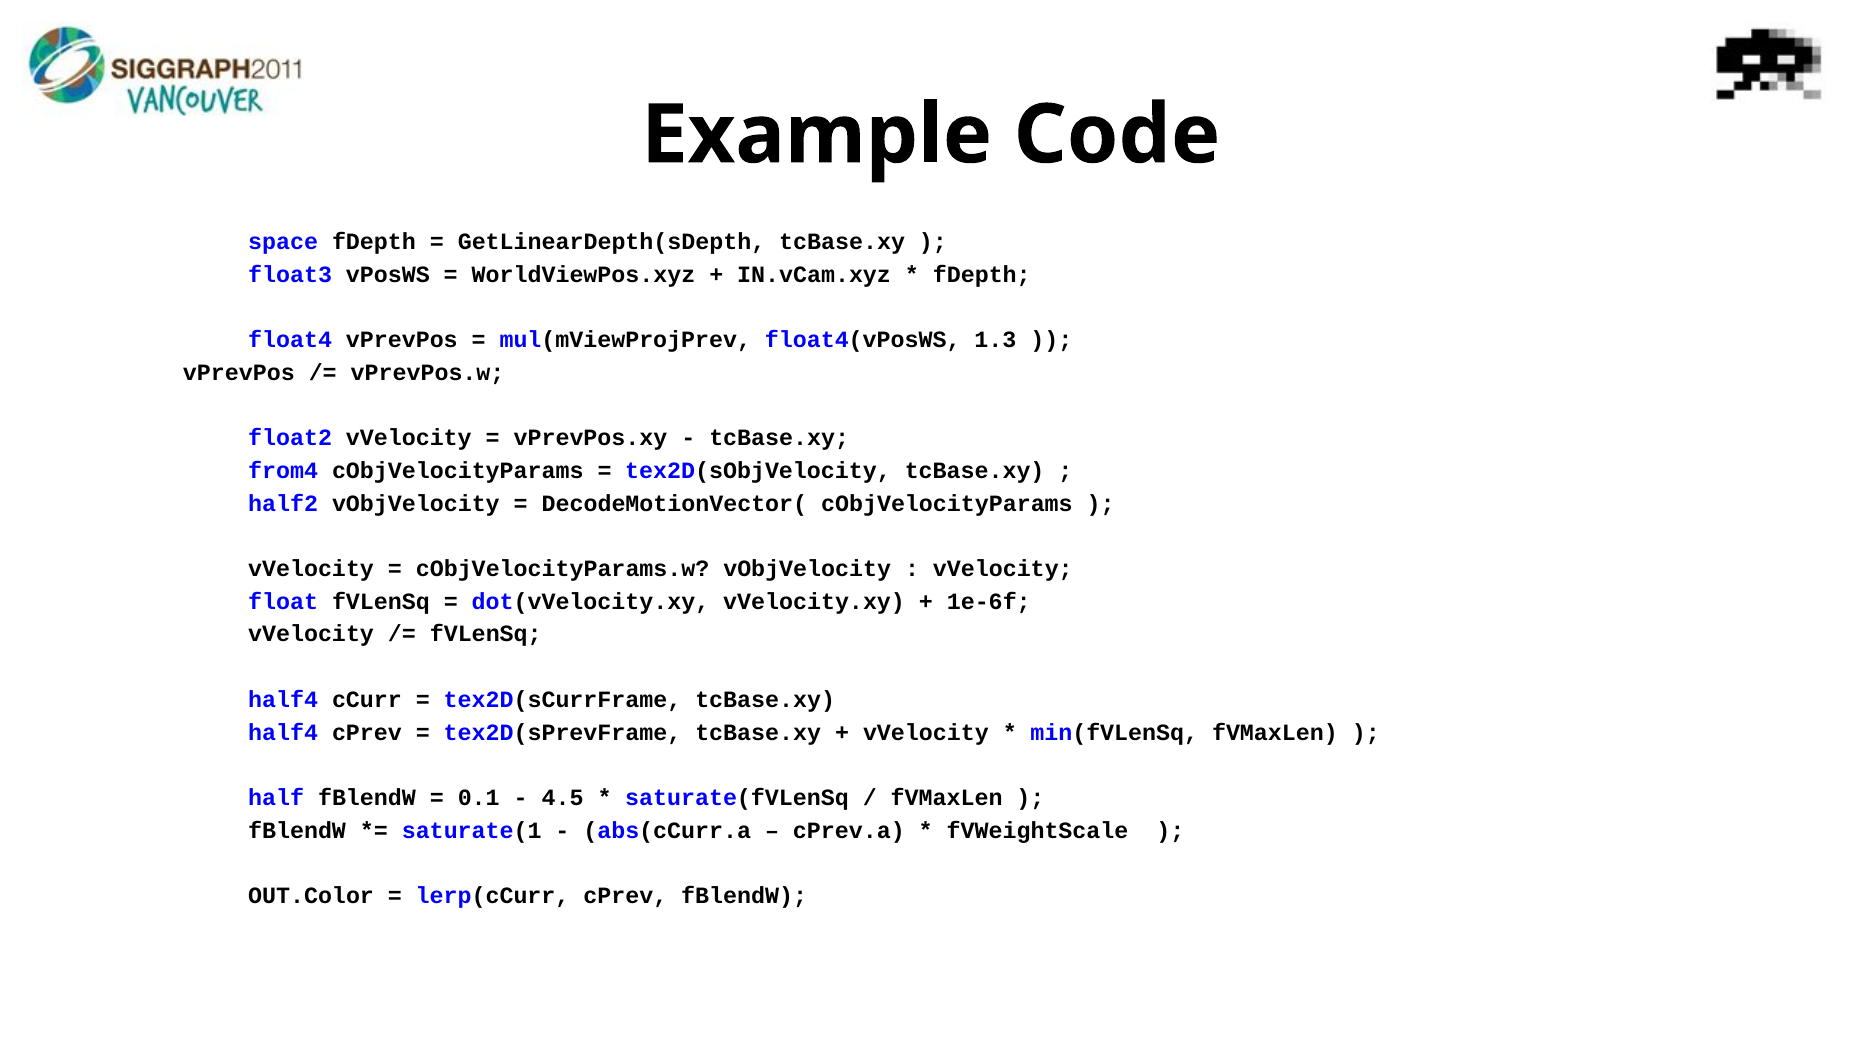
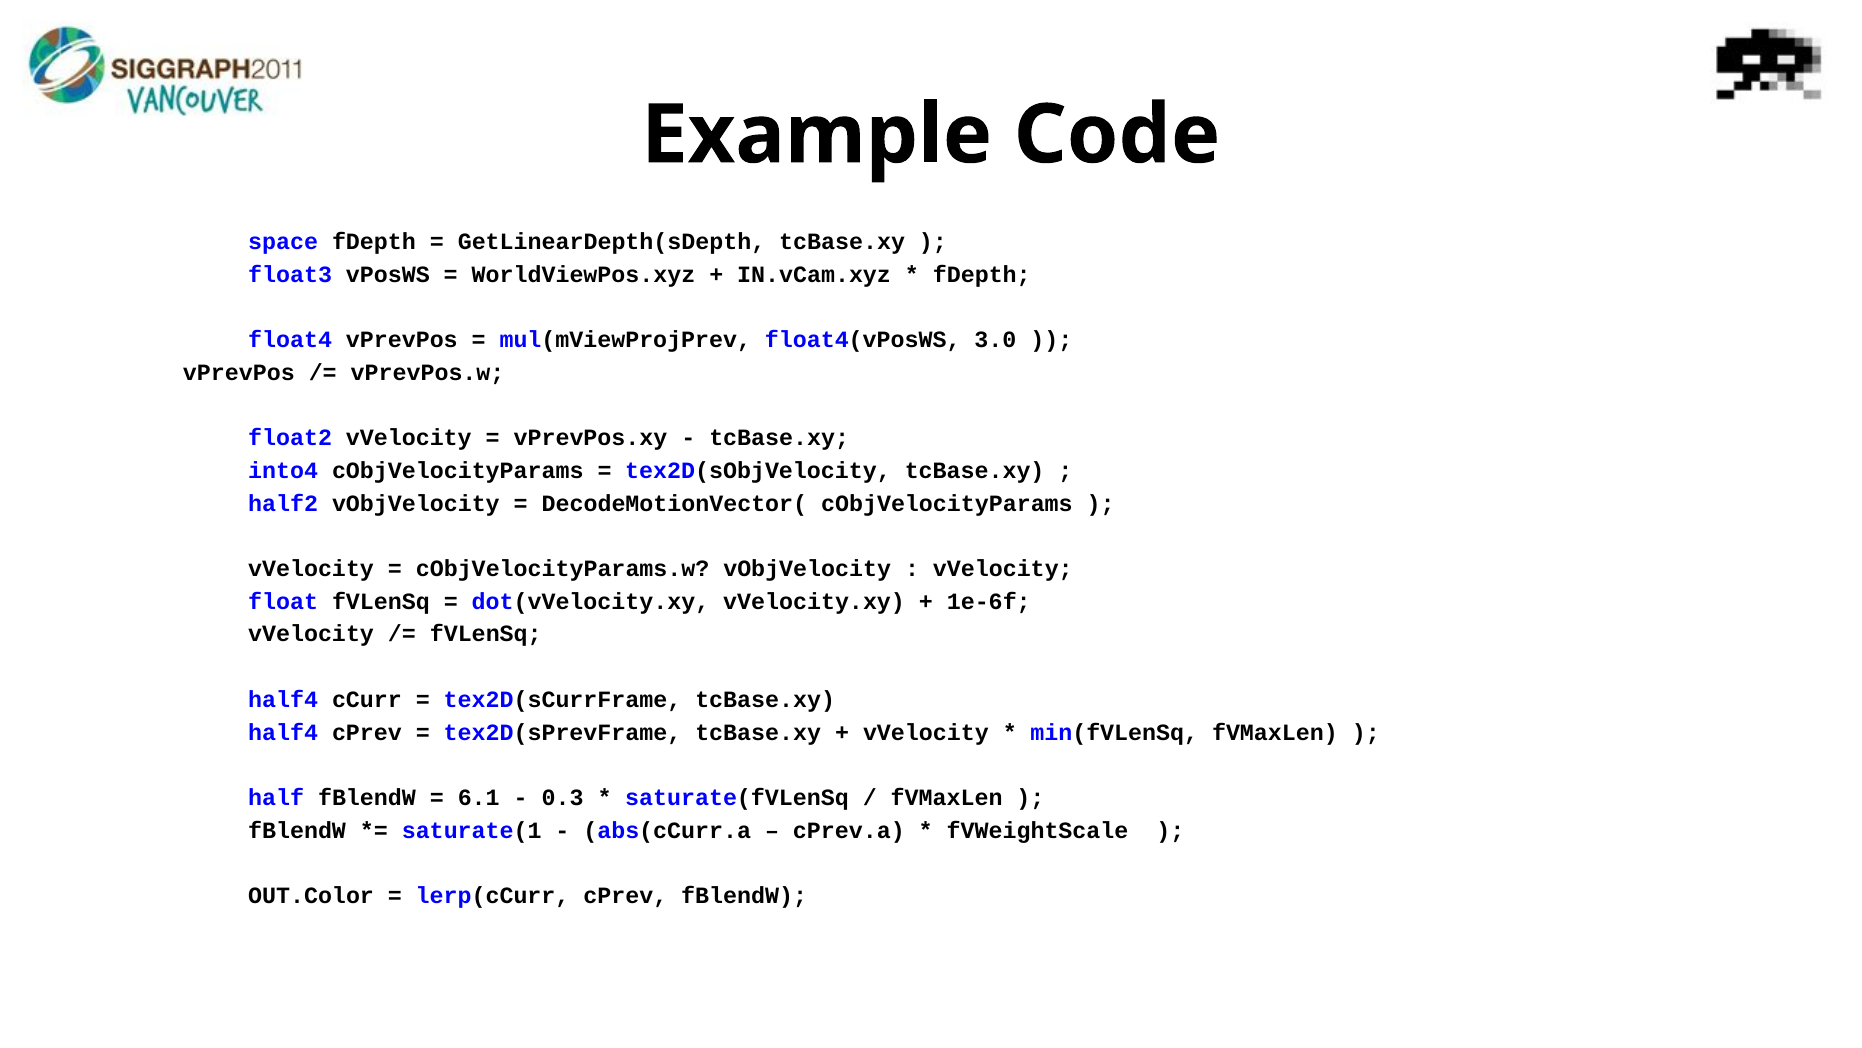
1.3: 1.3 -> 3.0 (995, 340)
from4: from4 -> into4 (283, 470)
0.1: 0.1 -> 6.1 (479, 797)
4.5: 4.5 -> 0.3 (563, 797)
